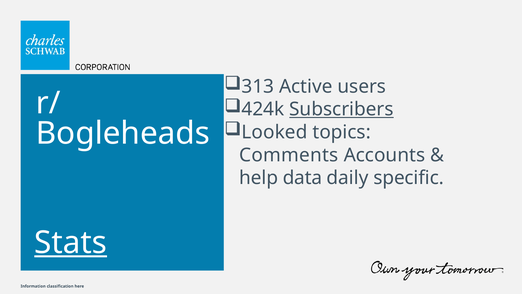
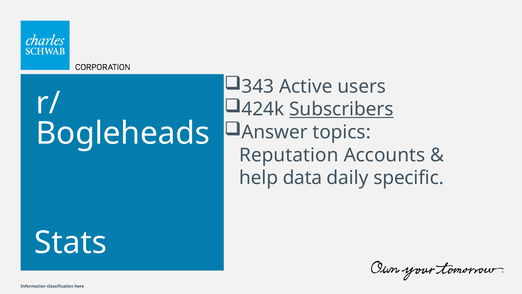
313: 313 -> 343 (258, 86)
Looked: Looked -> Answer (275, 132)
Comments: Comments -> Reputation (289, 155)
Stats underline: present -> none (71, 242)
